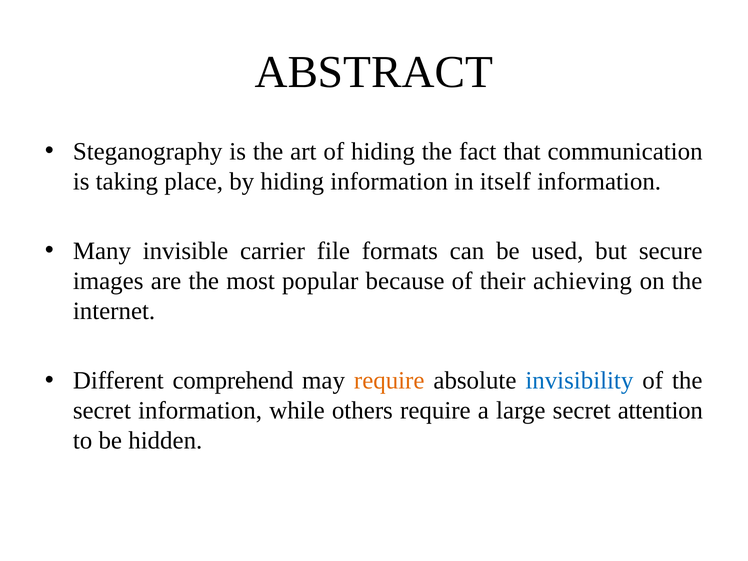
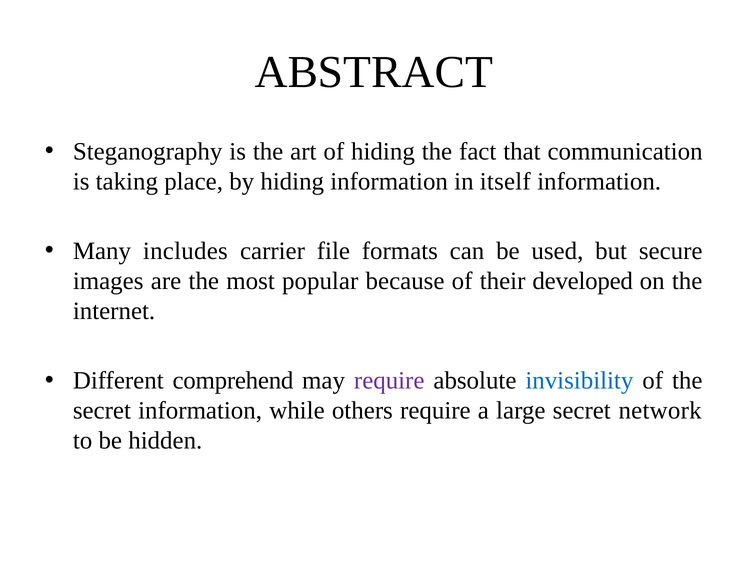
invisible: invisible -> includes (185, 251)
achieving: achieving -> developed (583, 281)
require colour: orange -> purple (389, 381)
attention: attention -> network (660, 411)
